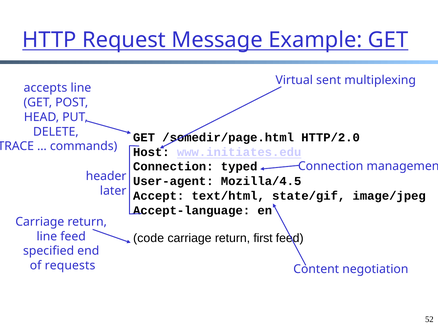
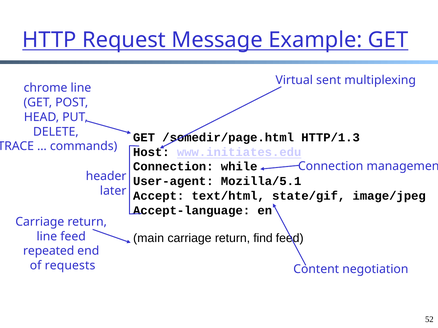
accepts: accepts -> chrome (46, 88)
HTTP/2.0: HTTP/2.0 -> HTTP/1.3 (331, 138)
typed: typed -> while (239, 167)
Mozilla/4.5: Mozilla/4.5 -> Mozilla/5.1 (261, 181)
code: code -> main (149, 238)
first: first -> find (263, 238)
specified: specified -> repeated (49, 251)
